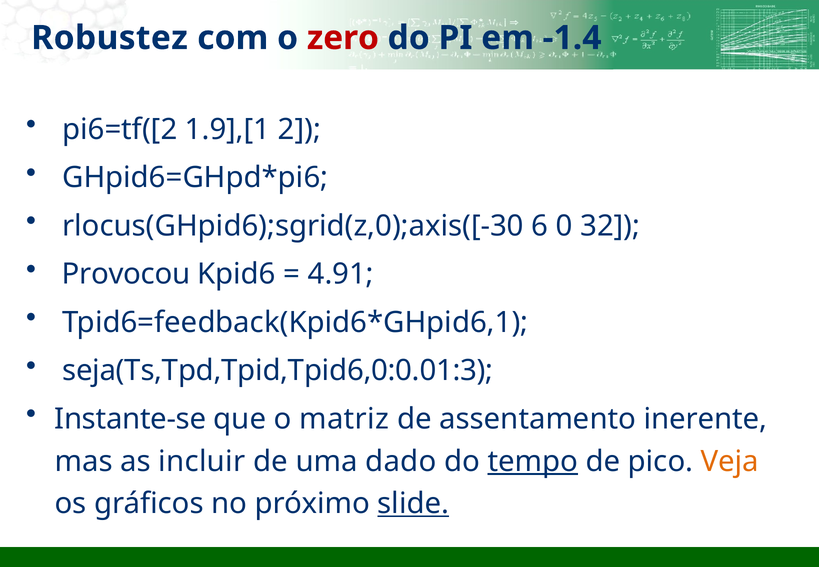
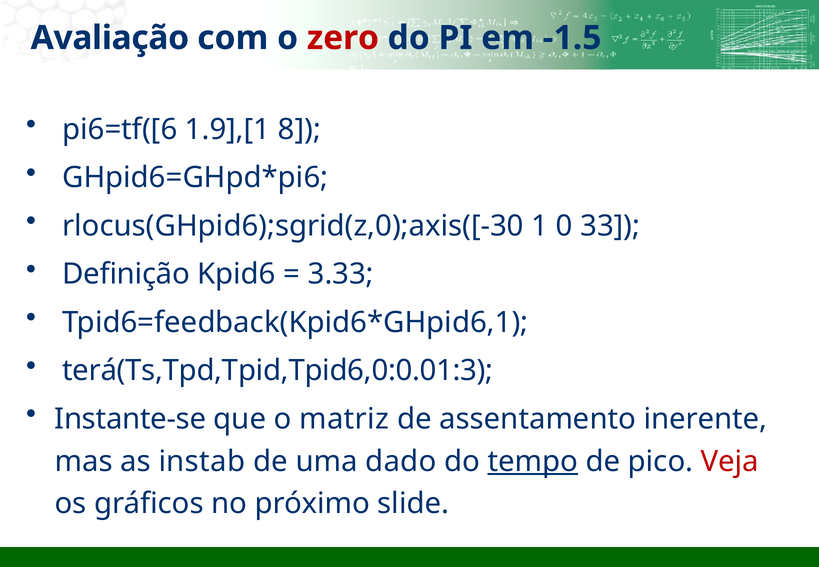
Robustez: Robustez -> Avaliação (110, 38)
-1.4: -1.4 -> -1.5 (572, 38)
pi6=tf([2: pi6=tf([2 -> pi6=tf([6 (120, 129)
2: 2 -> 8 (299, 129)
6: 6 -> 1 (540, 226)
32: 32 -> 33 (610, 226)
Provocou: Provocou -> Definição (126, 274)
4.91: 4.91 -> 3.33 (341, 274)
seja(Ts,Tpd,Tpid,Tpid6,0:0.01:3: seja(Ts,Tpd,Tpid,Tpid6,0:0.01:3 -> terá(Ts,Tpd,Tpid,Tpid6,0:0.01:3 (278, 371)
incluir: incluir -> instab (202, 461)
Veja colour: orange -> red (730, 461)
slide underline: present -> none (413, 504)
